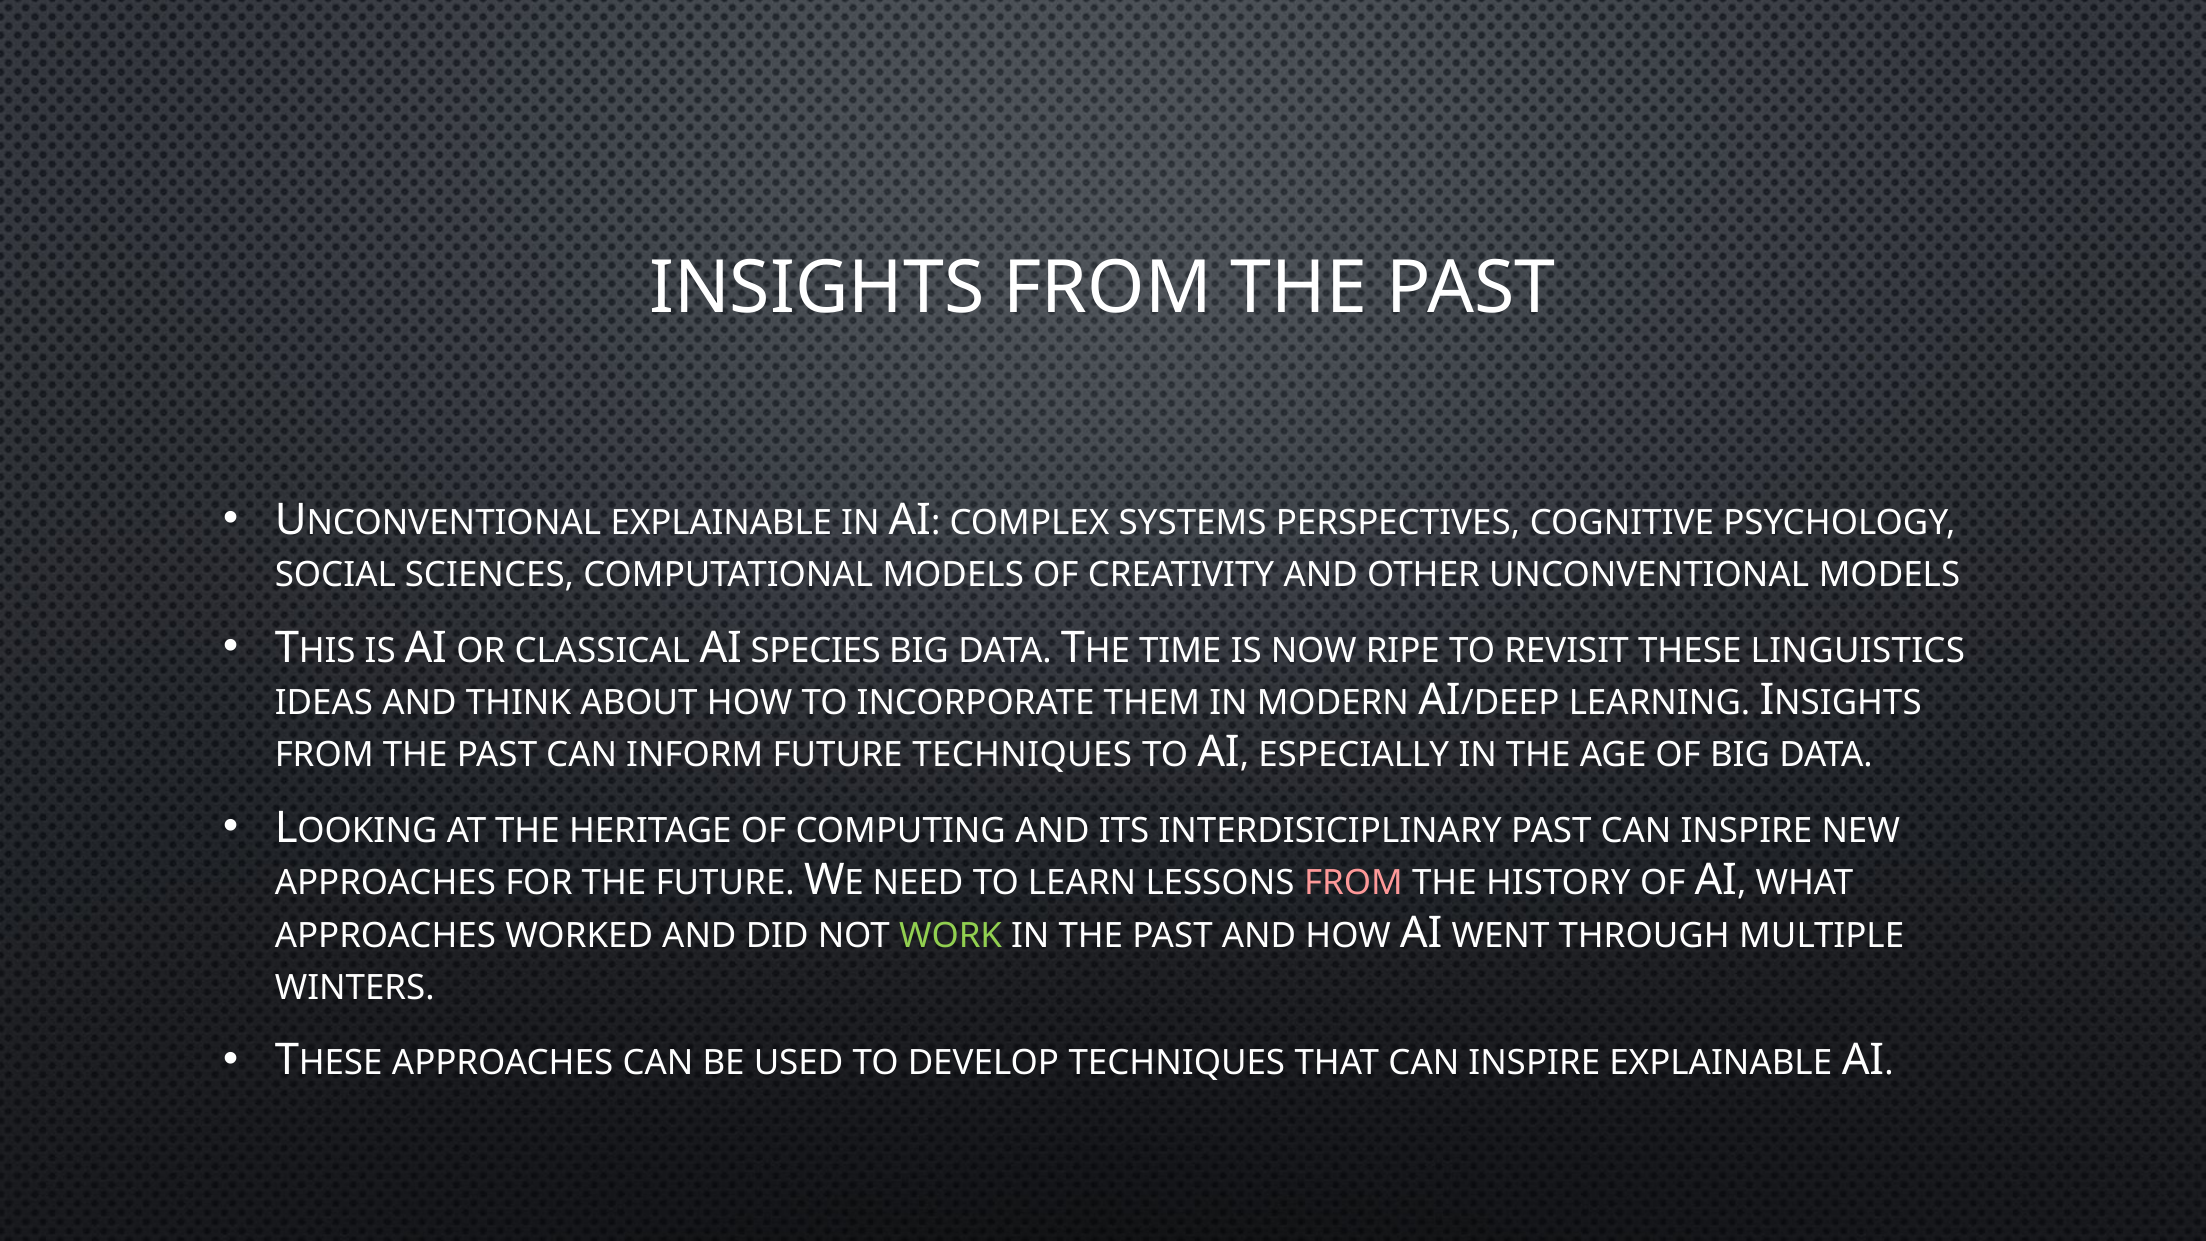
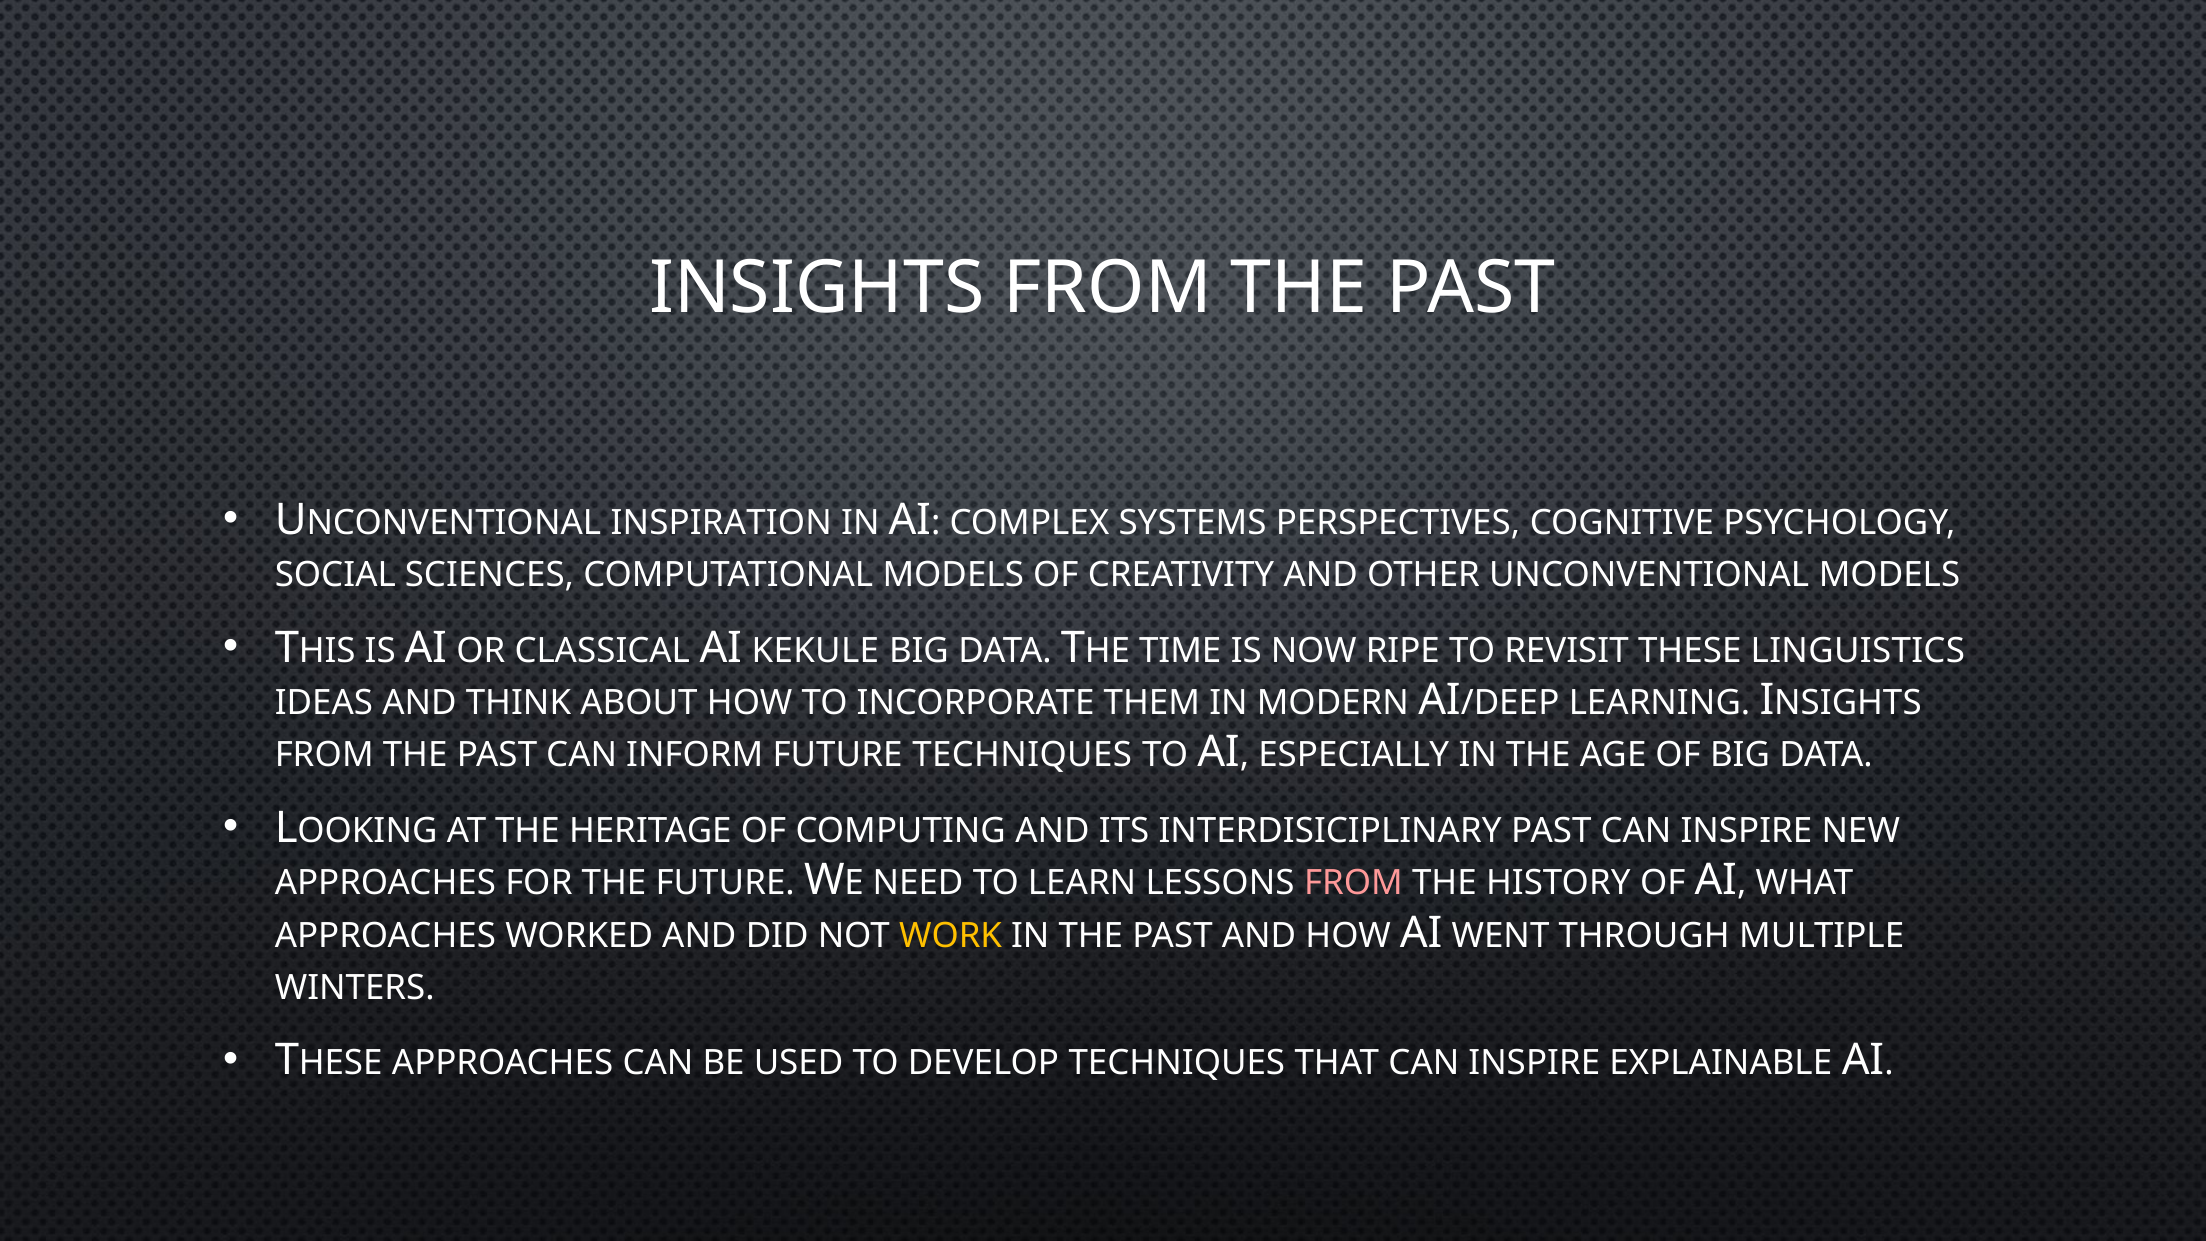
EXPLAINABLE: EXPLAINABLE -> INSPIRATION (721, 523)
SPECIES: SPECIES -> KEKULE (815, 651)
WORK colour: light green -> yellow (951, 935)
